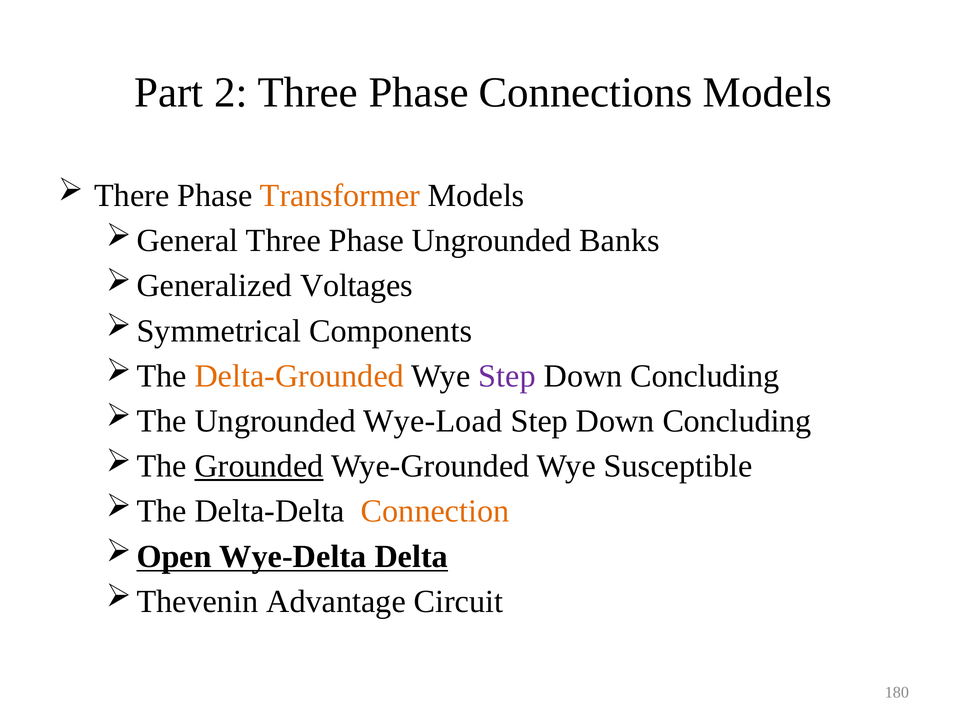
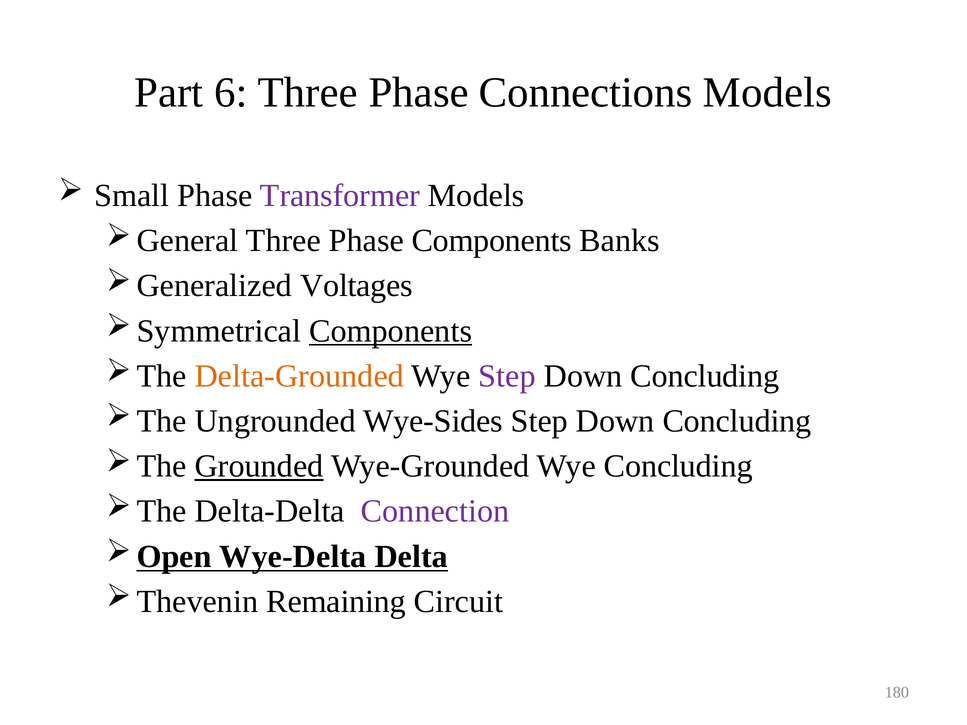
2: 2 -> 6 (231, 92)
There: There -> Small (132, 196)
Transformer colour: orange -> purple (340, 196)
Phase Ungrounded: Ungrounded -> Components (492, 241)
Components underline: none -> present (391, 331)
Wye-Load: Wye-Load -> Wye-Sides (433, 421)
Wye Susceptible: Susceptible -> Concluding (678, 466)
Connection colour: orange -> purple (435, 511)
Advantage: Advantage -> Remaining (336, 602)
